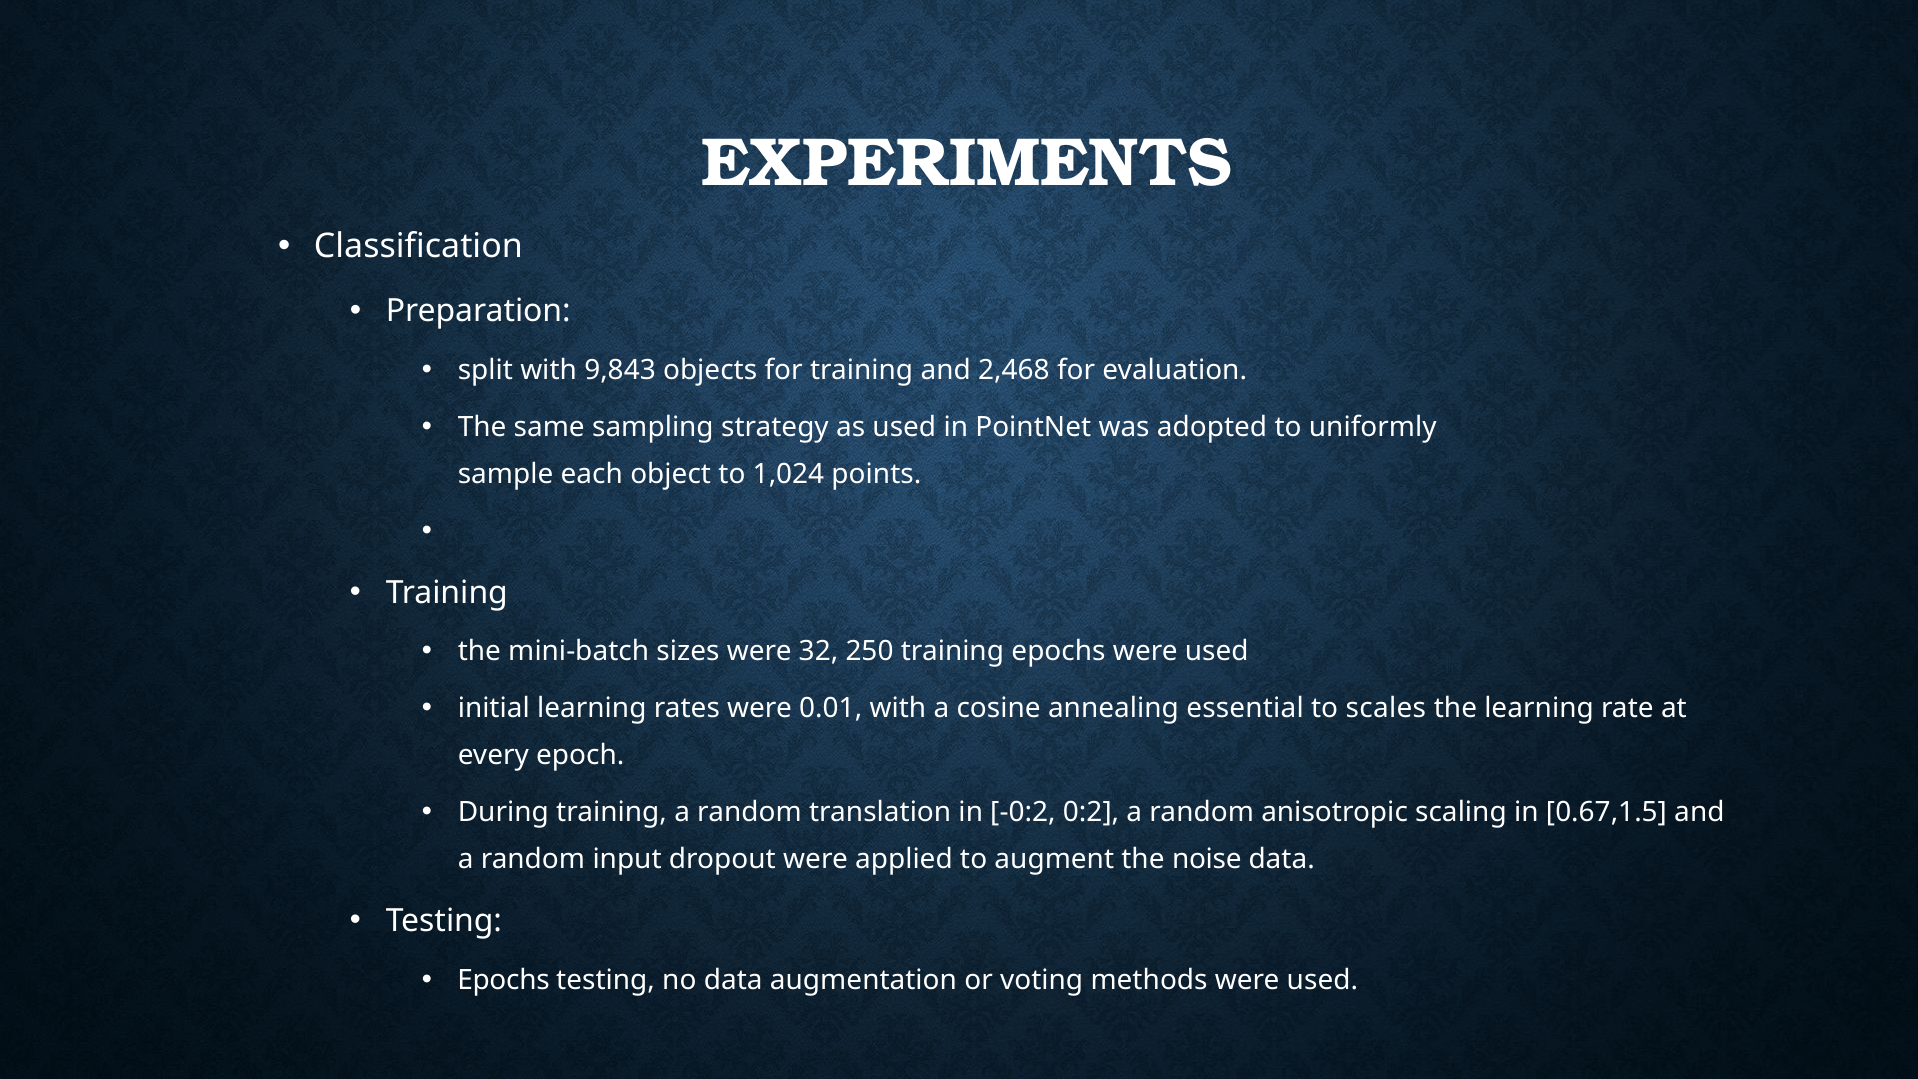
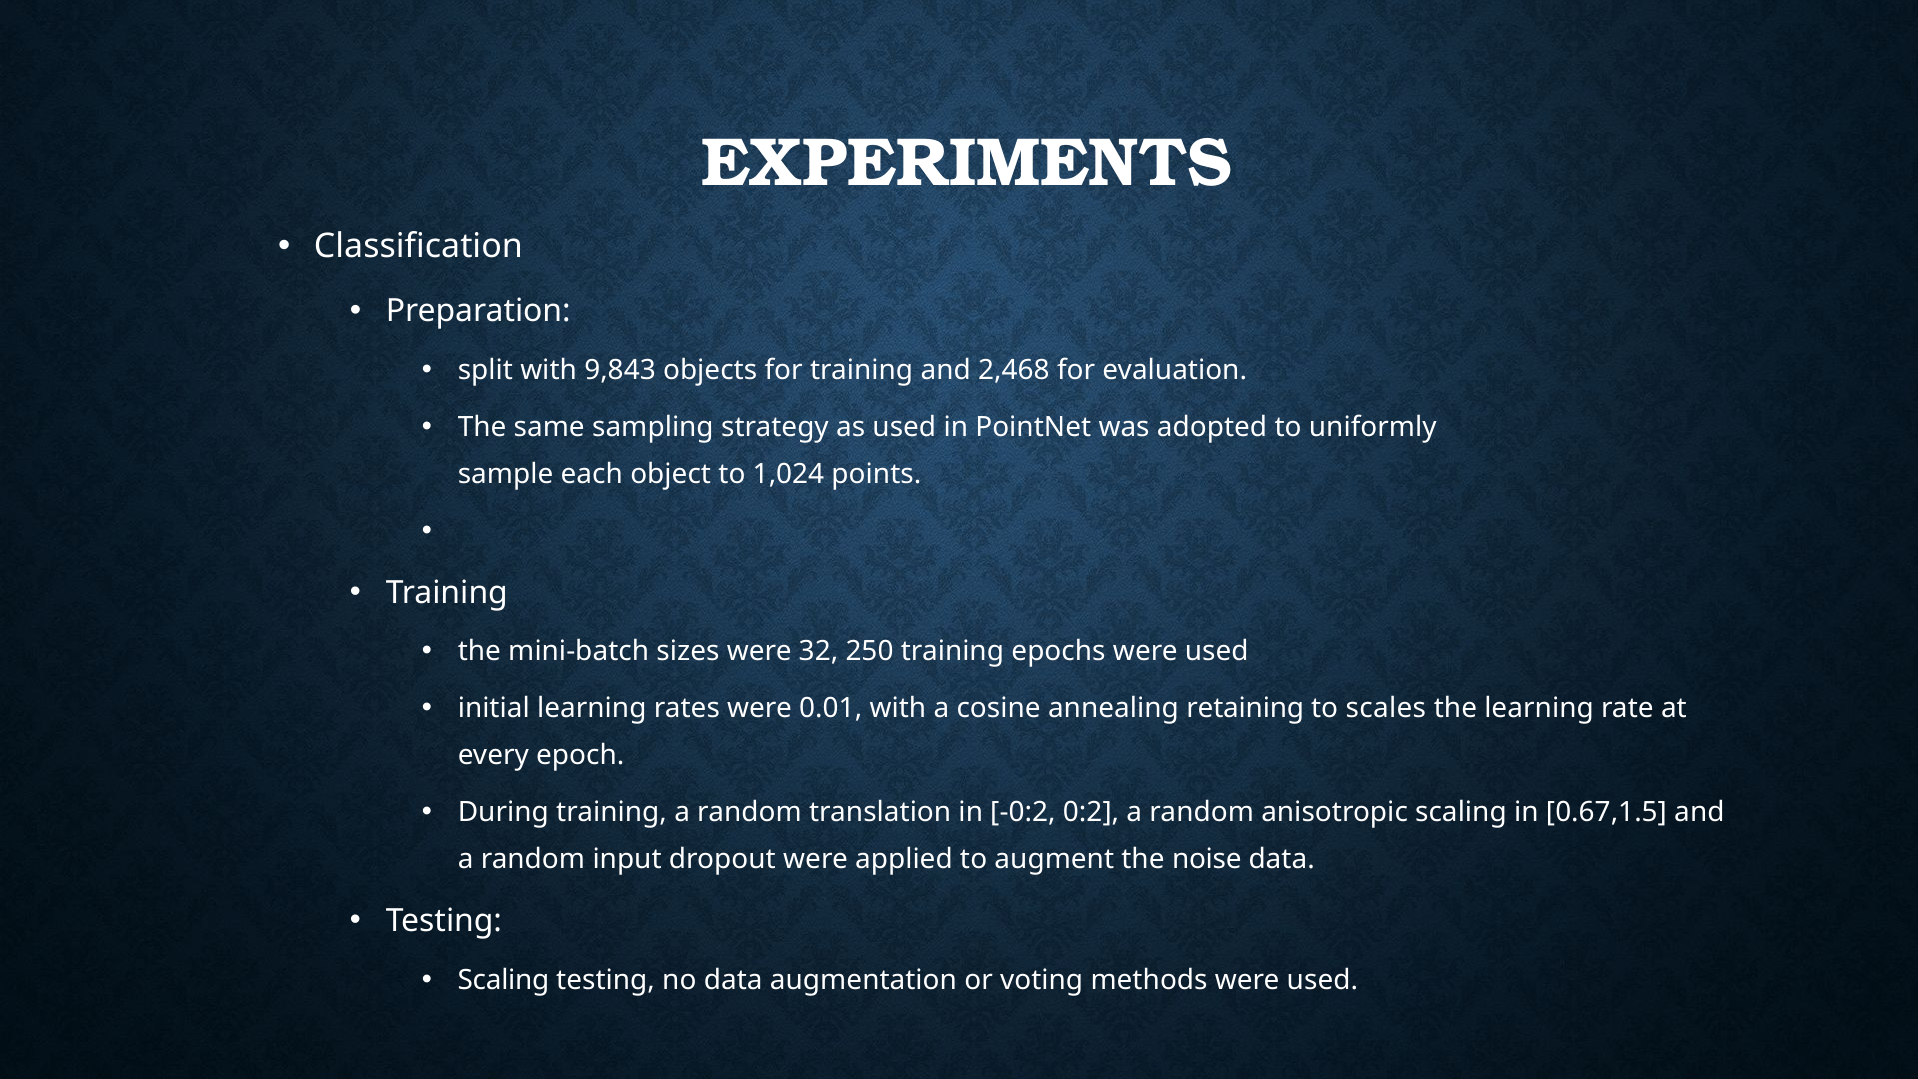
essential: essential -> retaining (1245, 709)
Epochs: Epochs -> Scaling (503, 980)
